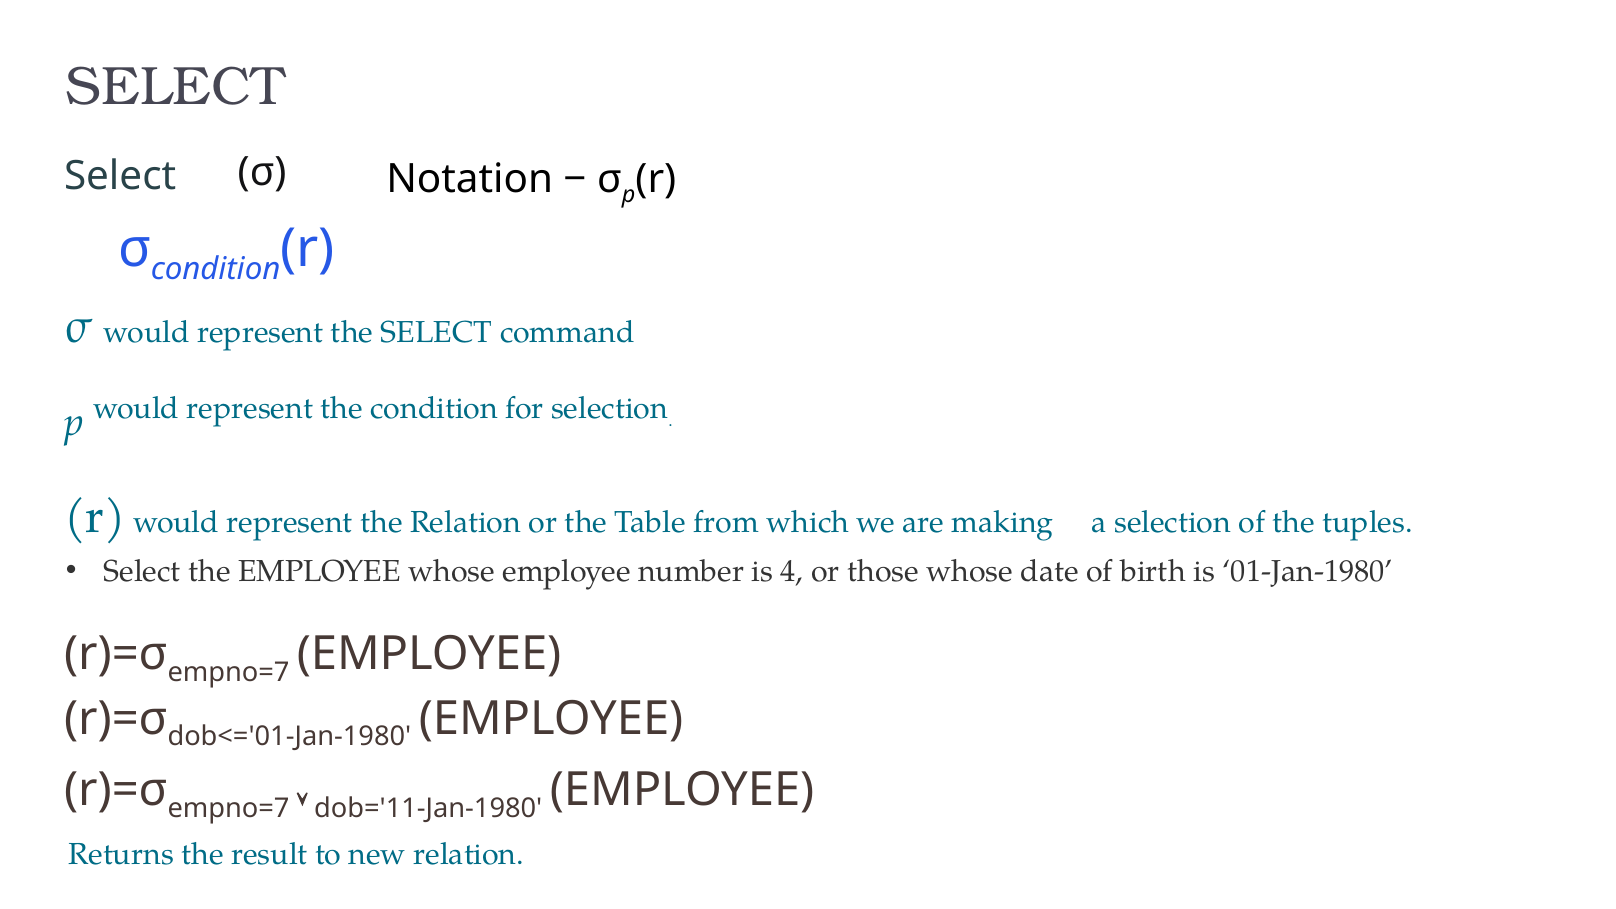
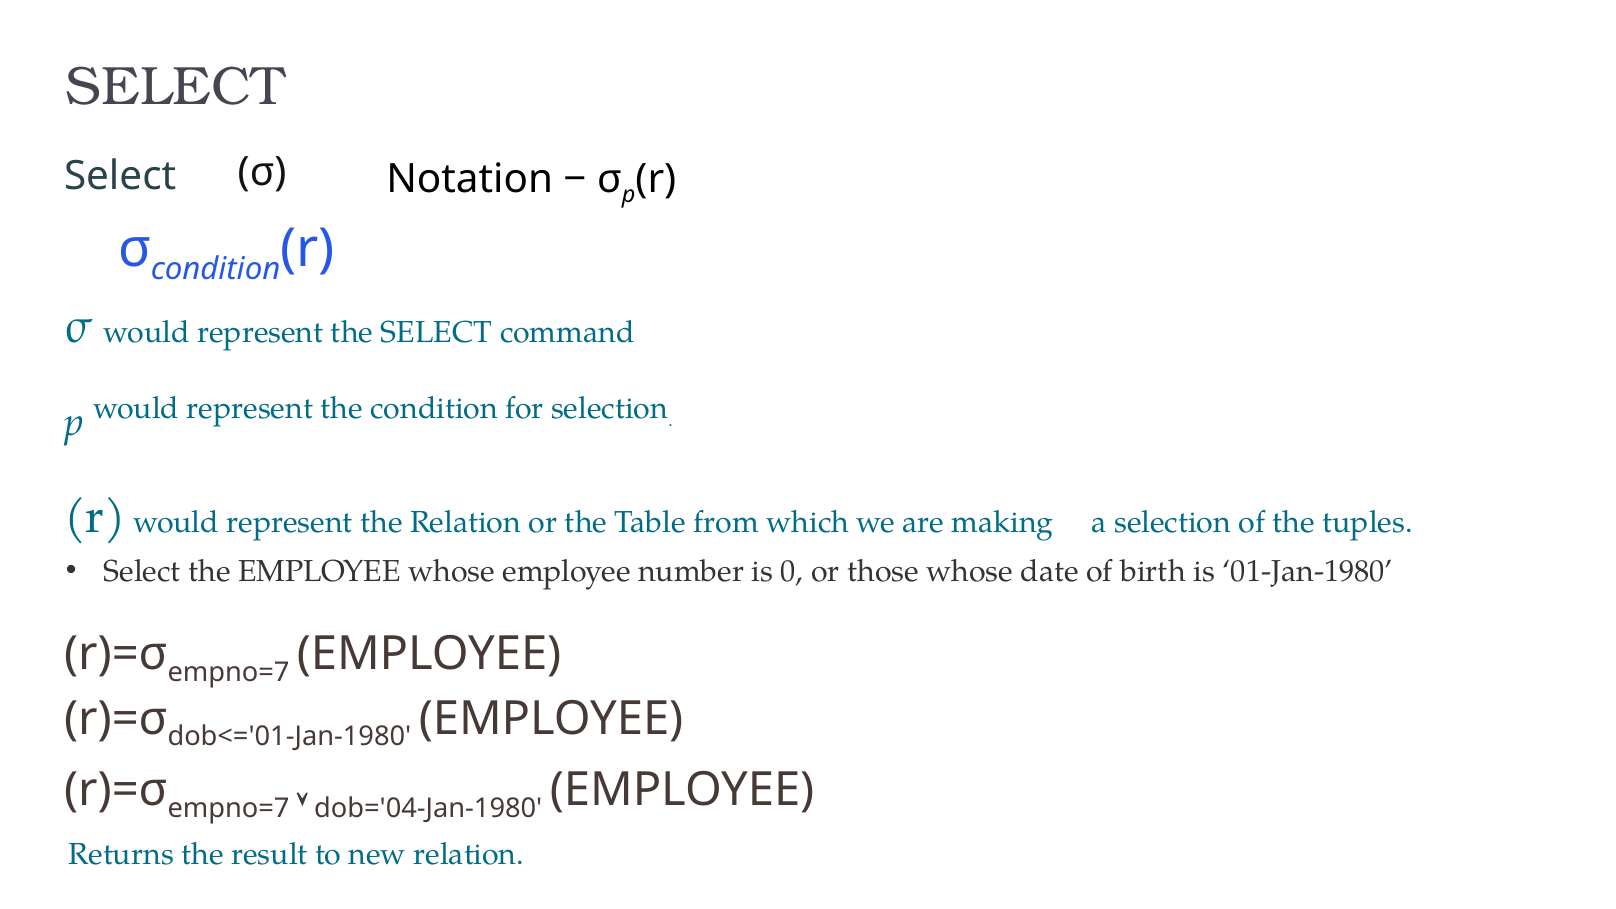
4: 4 -> 0 (792, 572)
dob='11-Jan-1980: dob='11-Jan-1980 -> dob='04-Jan-1980 (428, 808)
